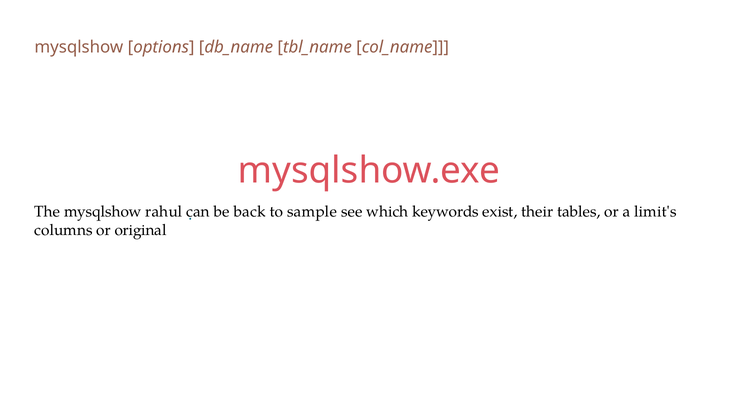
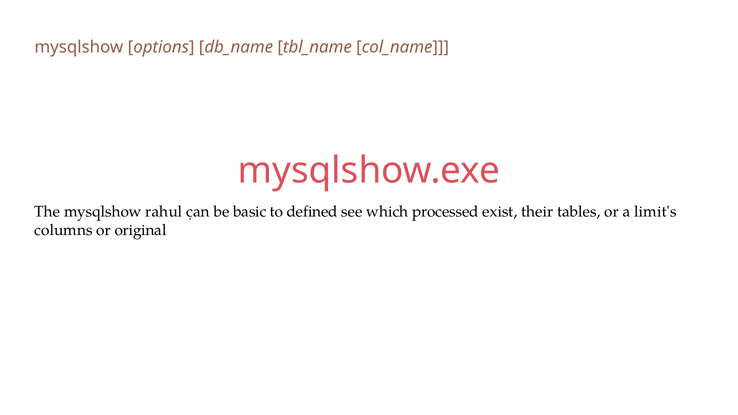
back: back -> basic (250, 212)
sample: sample -> defined (312, 212)
keywords: keywords -> processed (445, 212)
